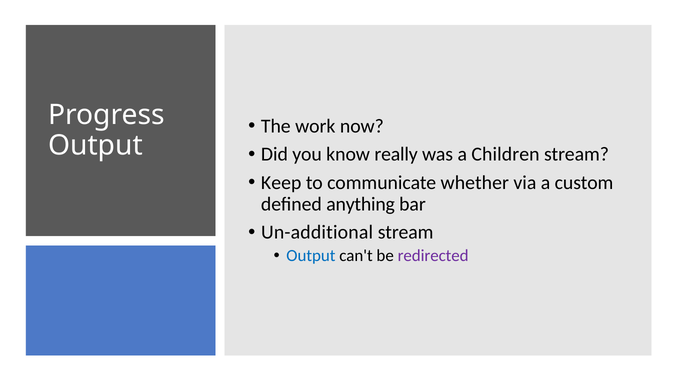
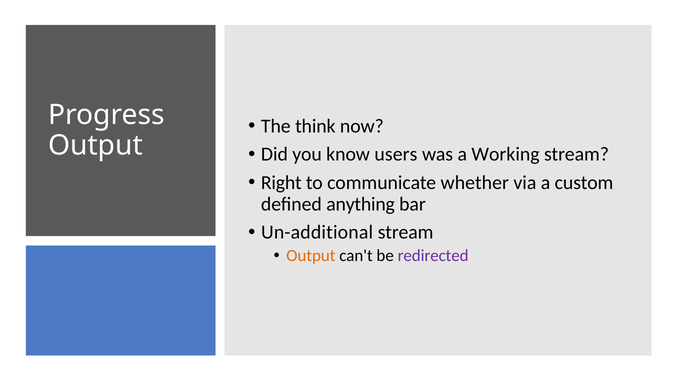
work: work -> think (315, 126)
really: really -> users (396, 154)
Children: Children -> Working (506, 154)
Keep: Keep -> Right (281, 183)
Output colour: blue -> orange (311, 256)
